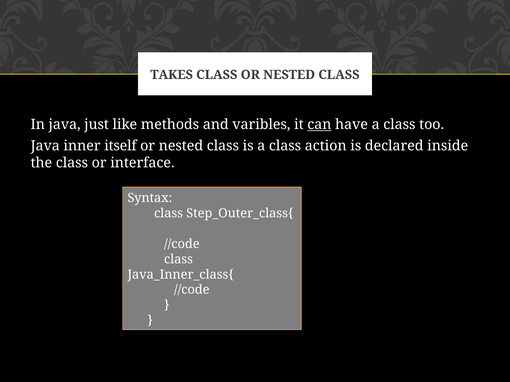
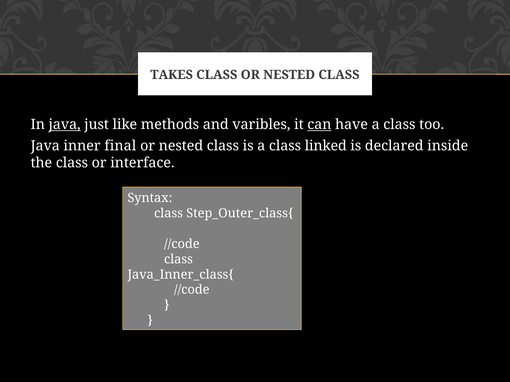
java underline: none -> present (65, 125)
itself: itself -> final (120, 146)
action: action -> linked (326, 146)
